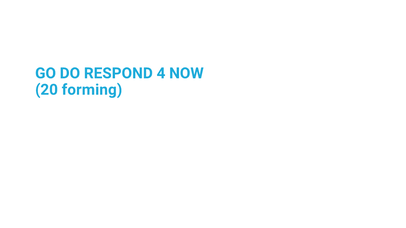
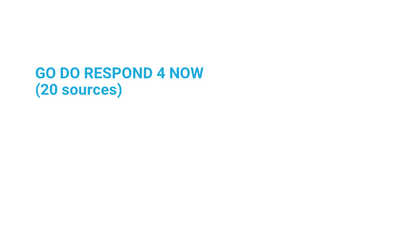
forming: forming -> sources (92, 90)
